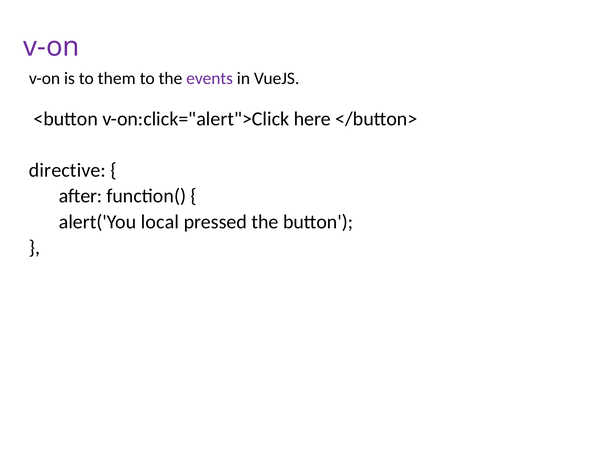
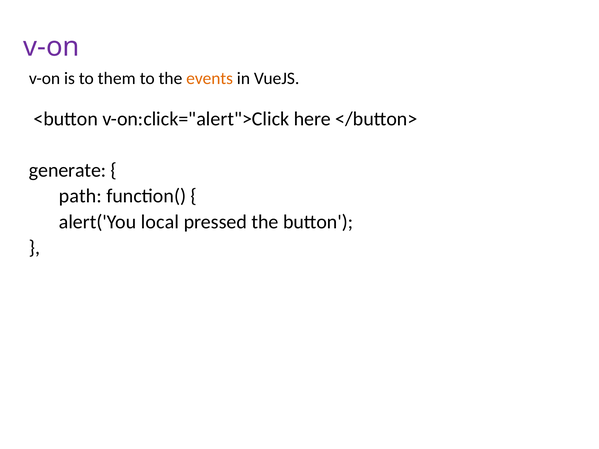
events colour: purple -> orange (210, 79)
directive: directive -> generate (68, 170)
after: after -> path (80, 196)
